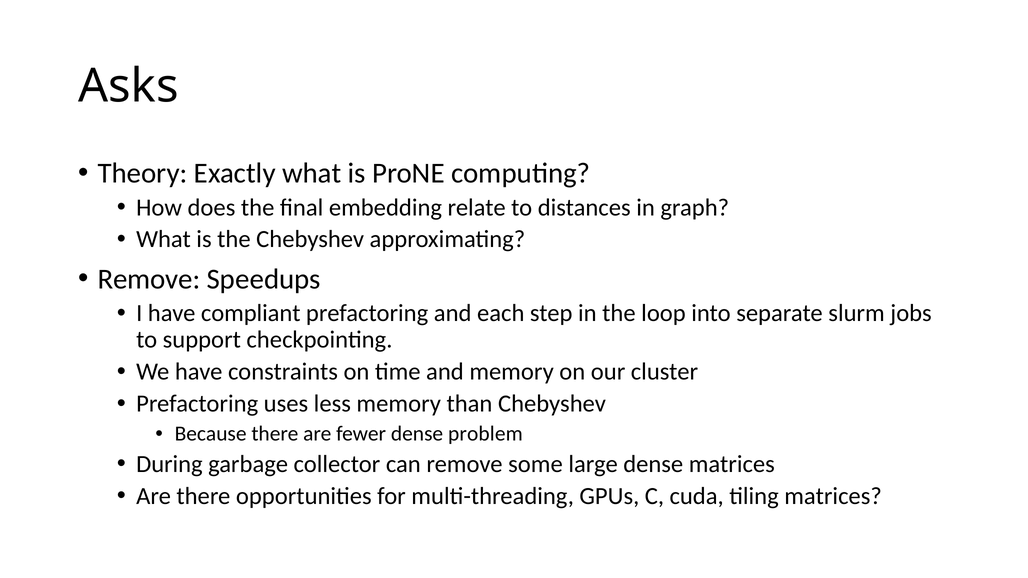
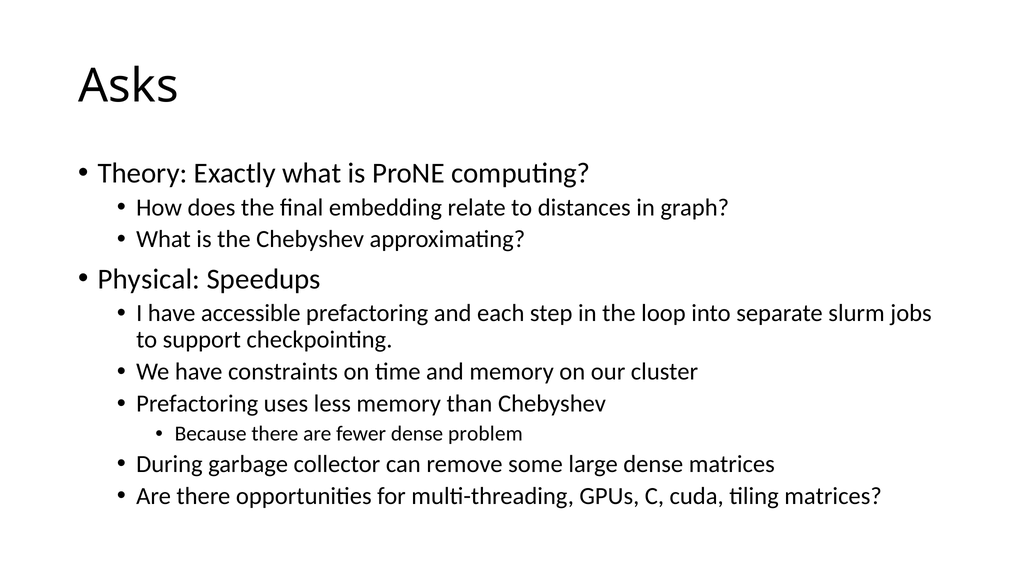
Remove: Remove -> Physical (149, 279)
compliant: compliant -> accessible (251, 313)
